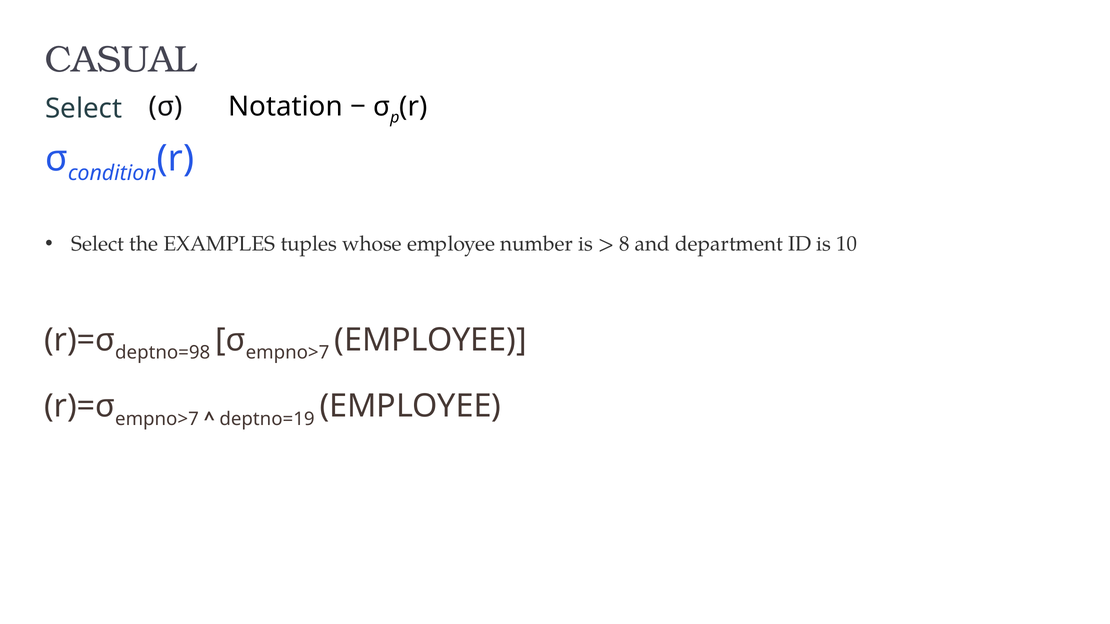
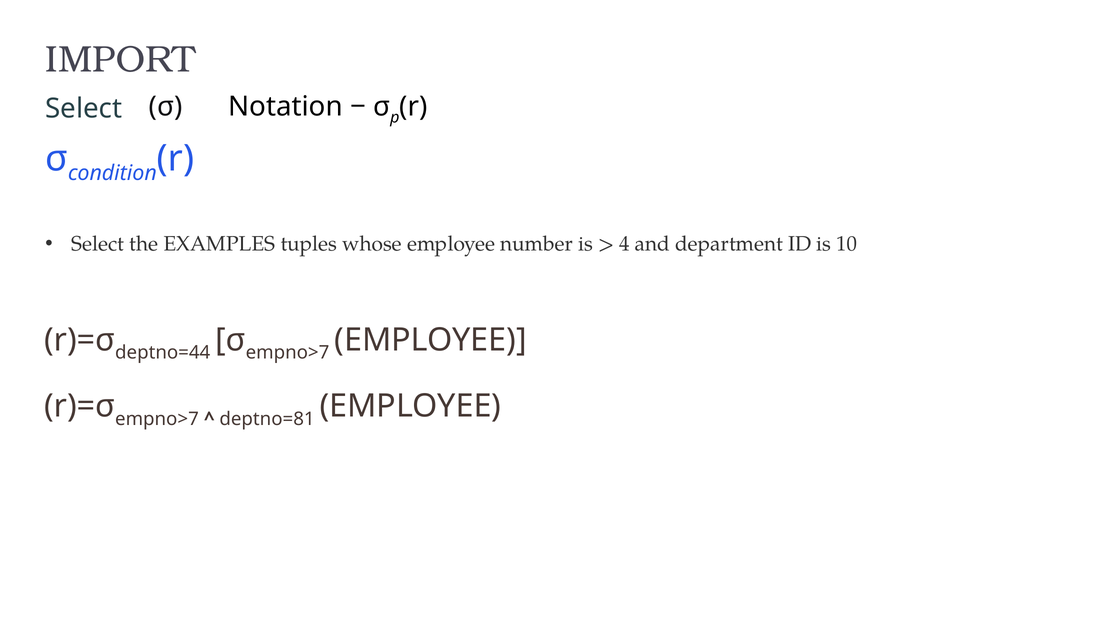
CASUAL: CASUAL -> IMPORT (120, 60)
8: 8 -> 4 (624, 244)
deptno=98: deptno=98 -> deptno=44 (163, 353)
deptno=19: deptno=19 -> deptno=81 (267, 419)
